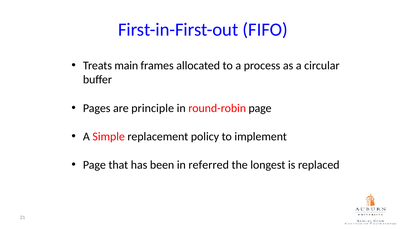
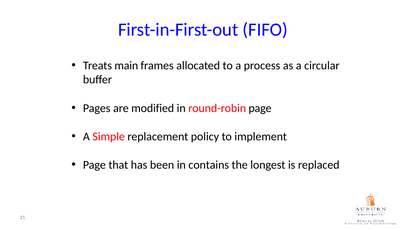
principle: principle -> modified (153, 108)
referred: referred -> contains (209, 165)
